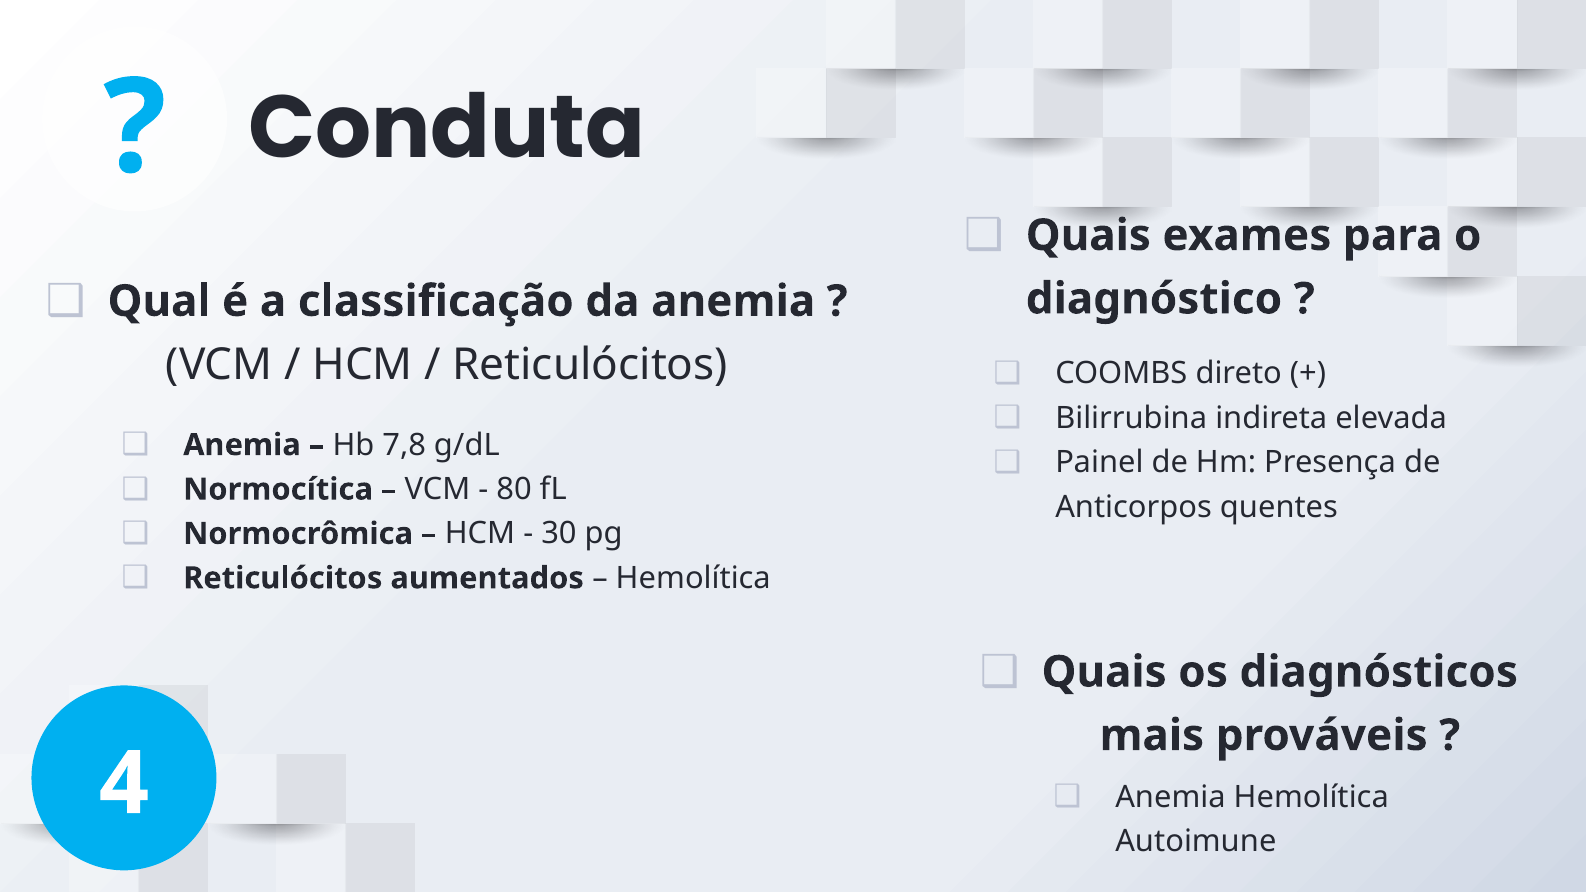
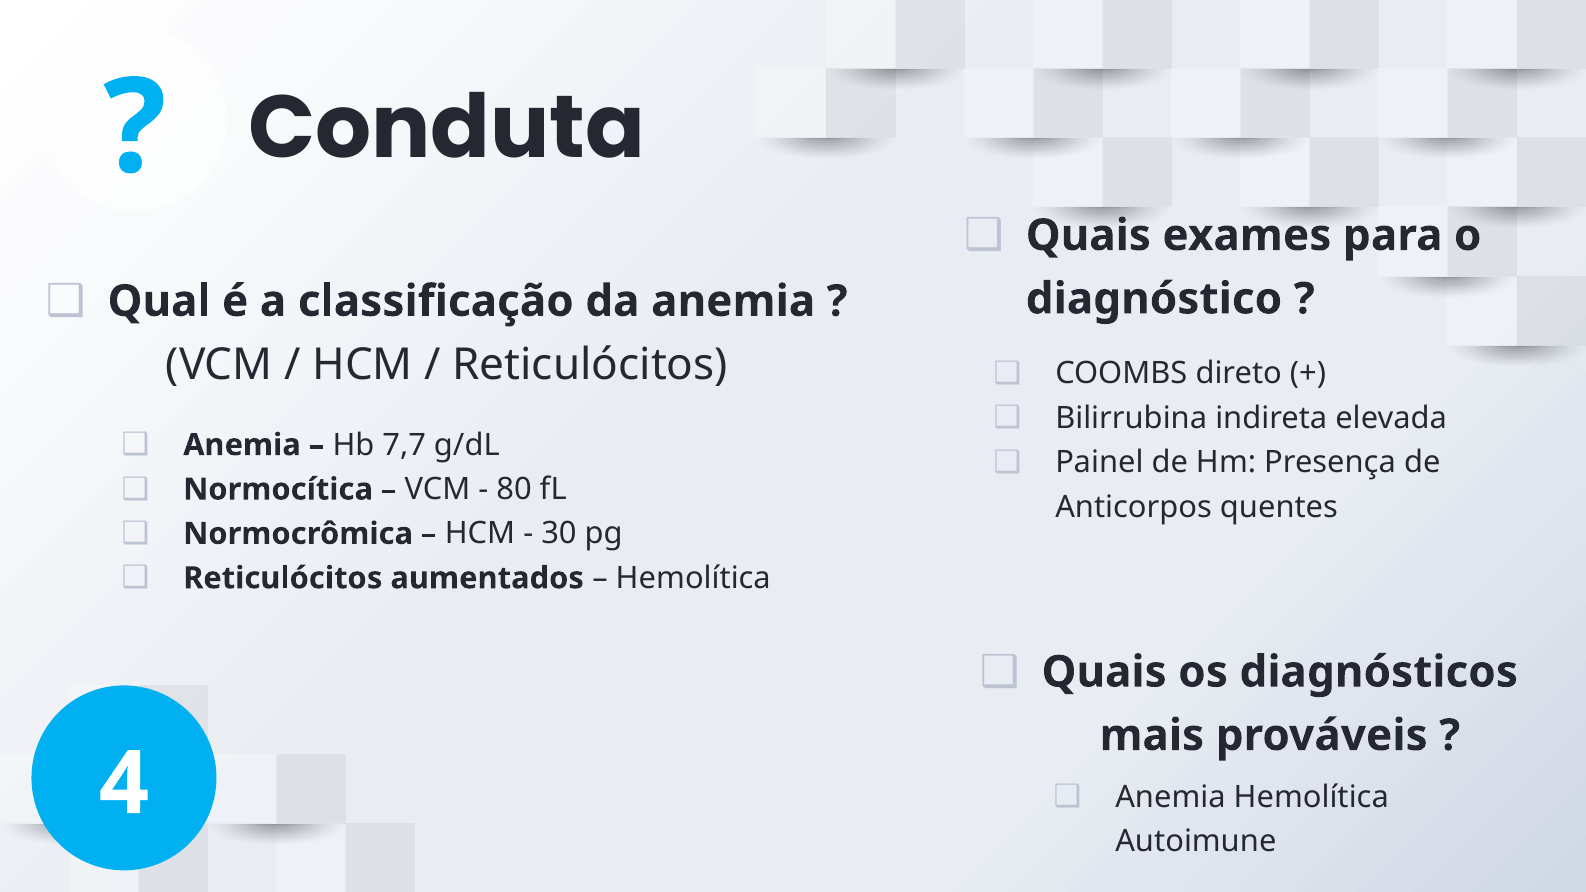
7,8: 7,8 -> 7,7 (404, 445)
